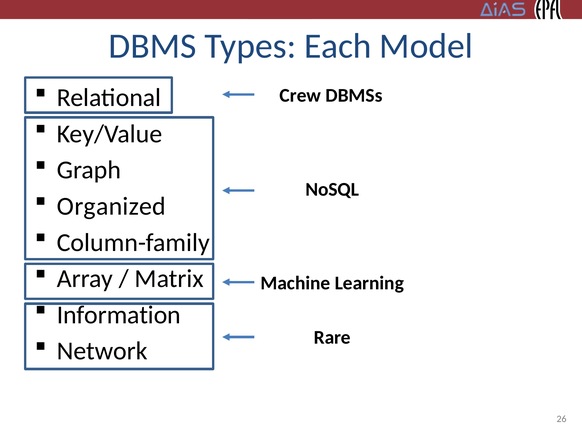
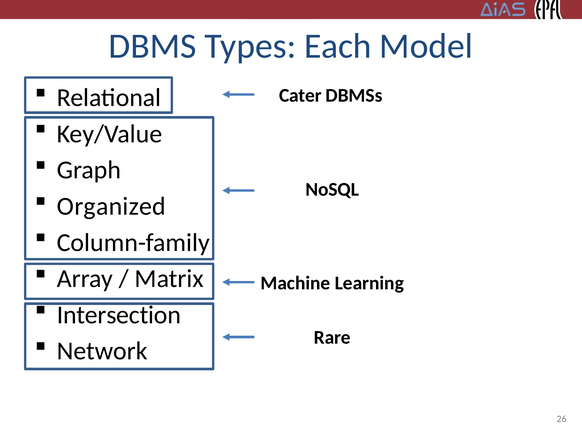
Crew: Crew -> Cater (300, 96)
Information: Information -> Intersection (119, 315)
